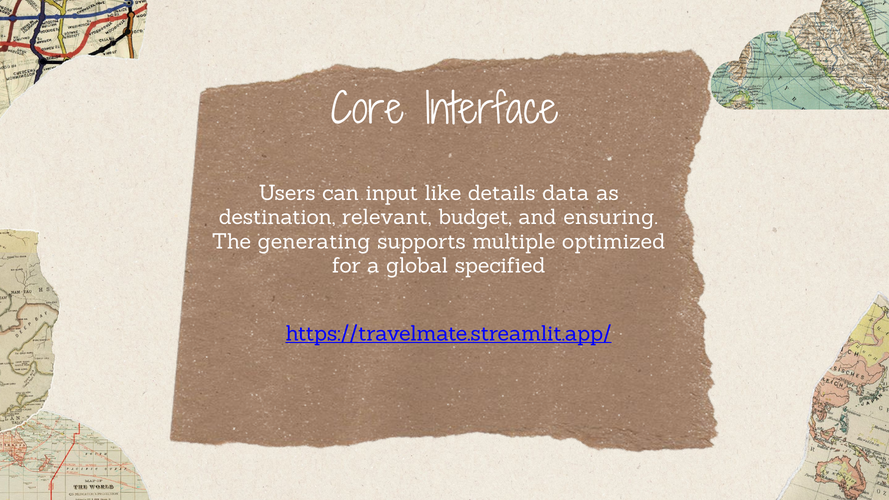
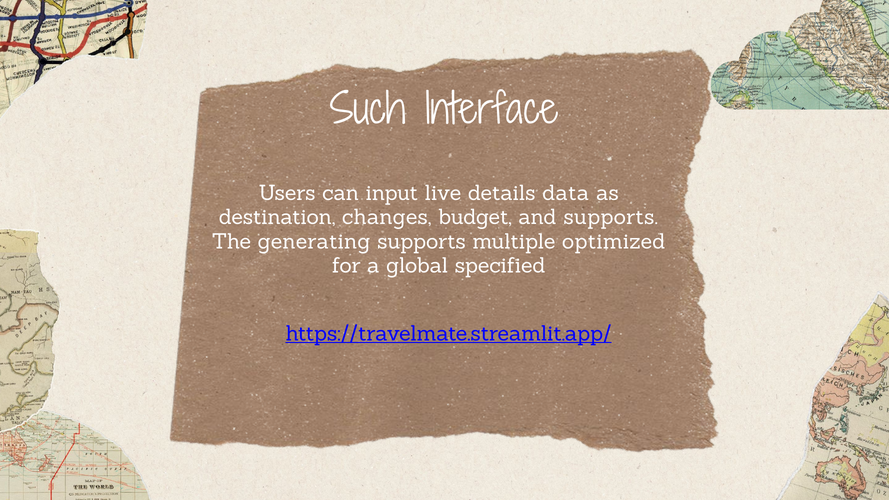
Core: Core -> Such (368, 111)
like: like -> live (443, 193)
relevant: relevant -> changes (387, 217)
and ensuring: ensuring -> supports (611, 217)
